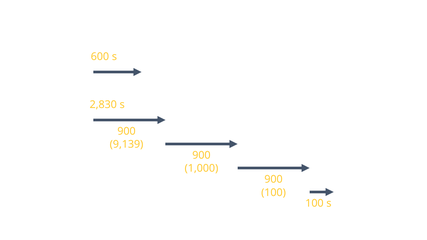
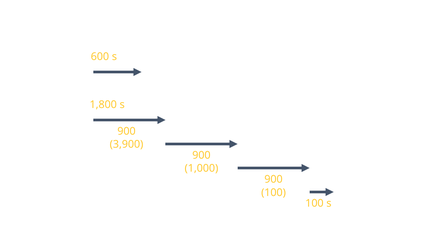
2,830: 2,830 -> 1,800 (103, 105)
9,139: 9,139 -> 3,900 (127, 144)
